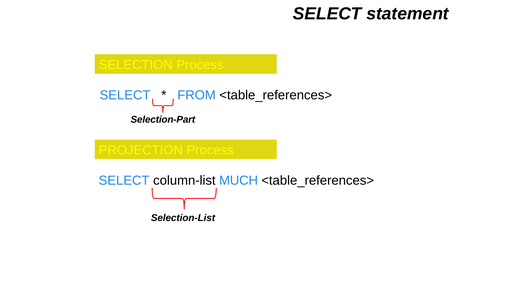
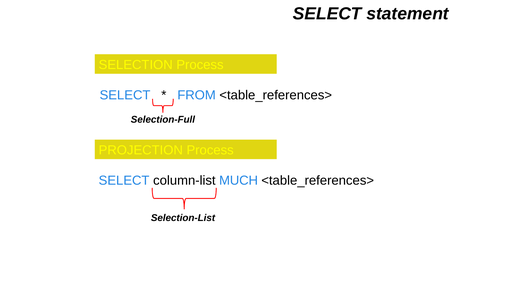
Selection-Part: Selection-Part -> Selection-Full (163, 120)
